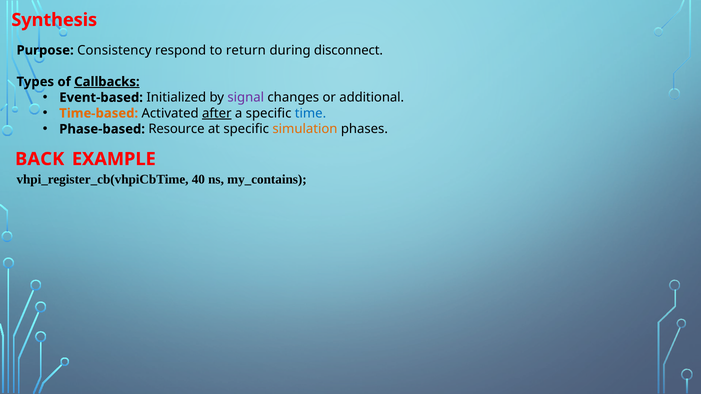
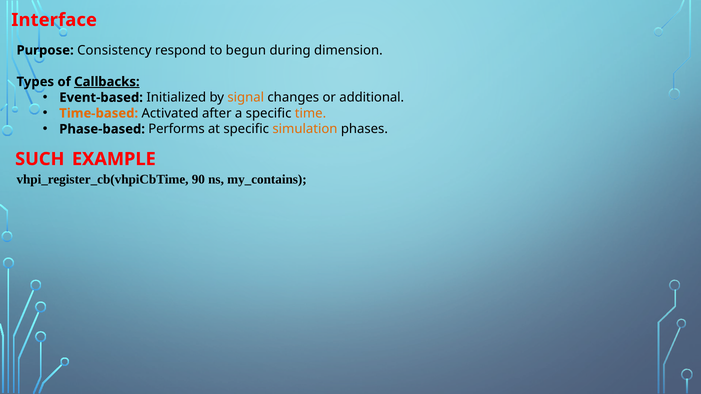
Synthesis: Synthesis -> Interface (54, 20)
return: return -> begun (246, 50)
disconnect: disconnect -> dimension (348, 50)
signal colour: purple -> orange (246, 98)
after underline: present -> none (217, 113)
time colour: blue -> orange (310, 113)
Resource: Resource -> Performs (176, 129)
BACK: BACK -> SUCH (40, 159)
40: 40 -> 90 (198, 180)
